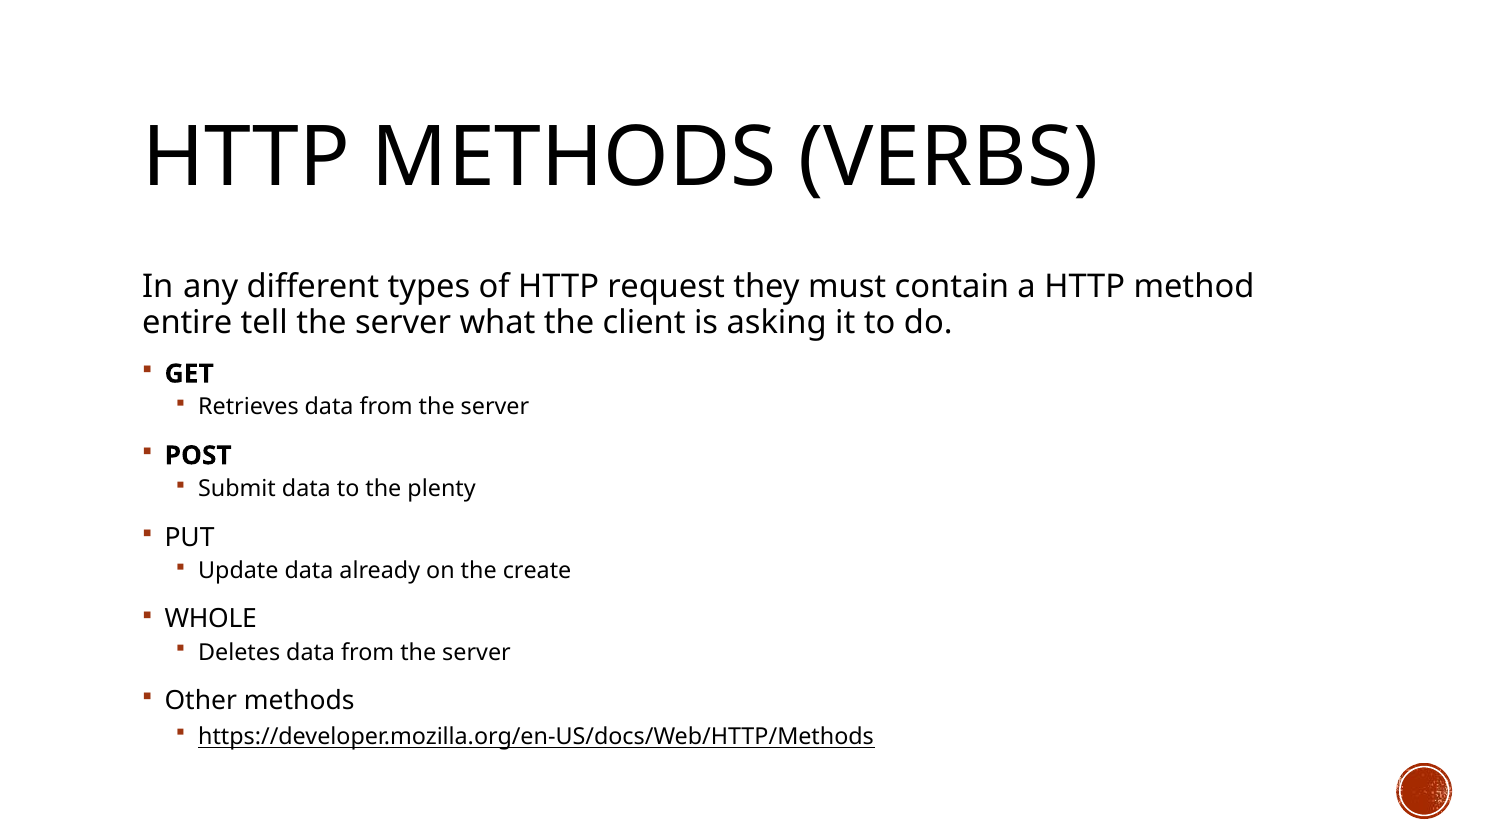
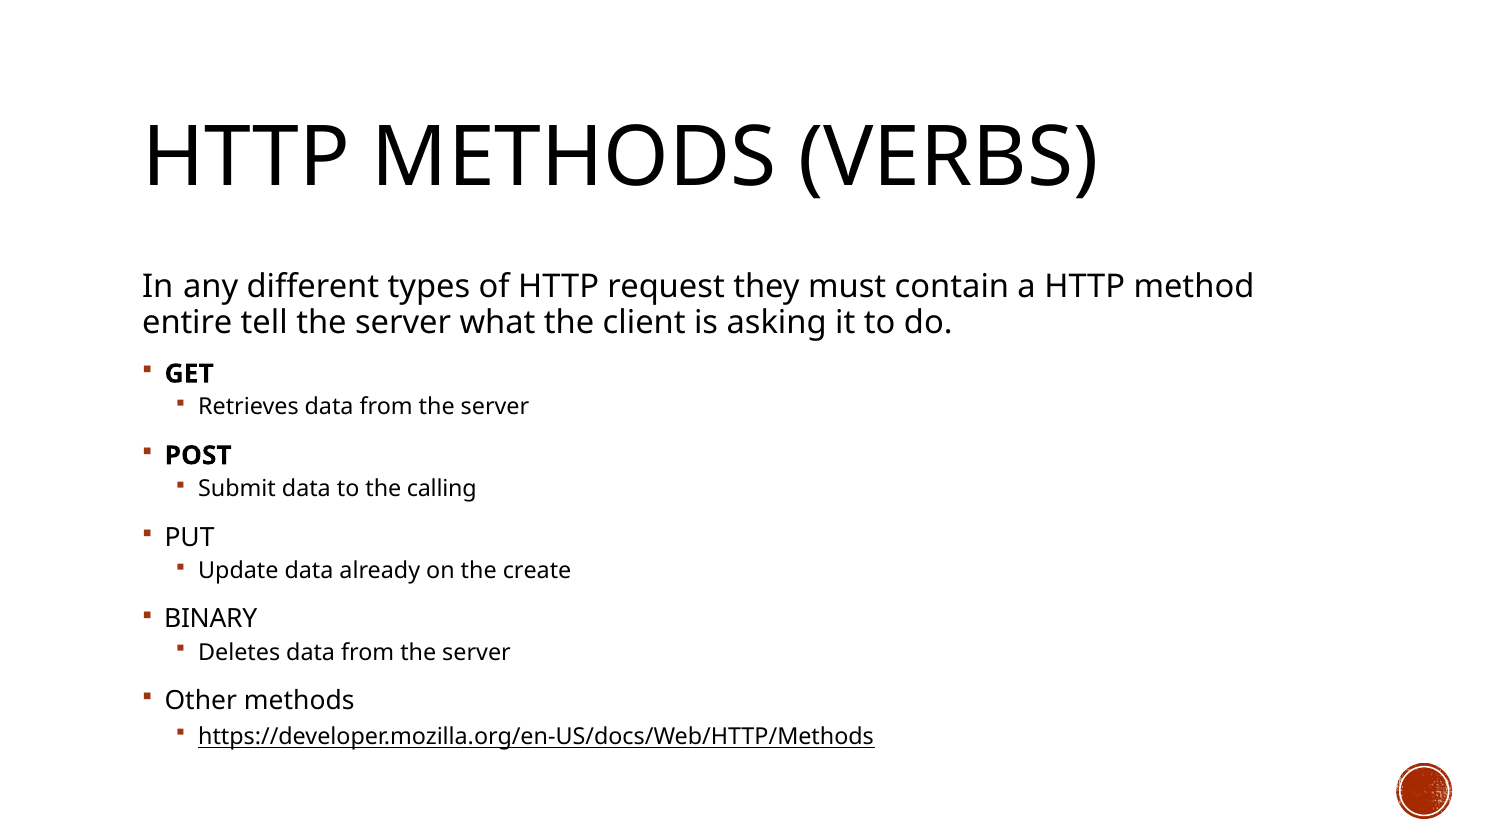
plenty: plenty -> calling (442, 489)
WHOLE: WHOLE -> BINARY (211, 619)
